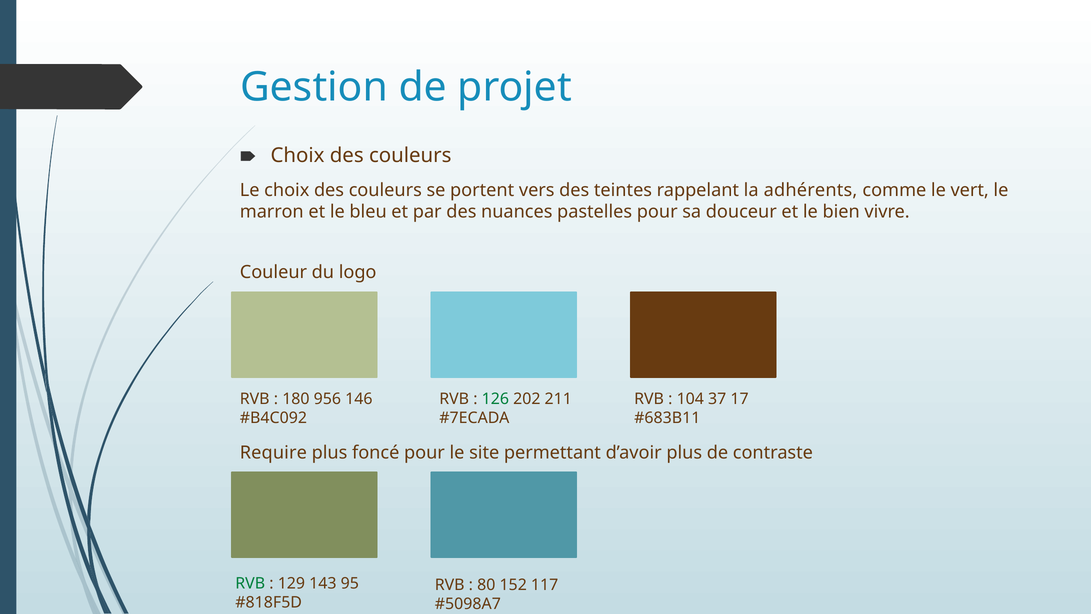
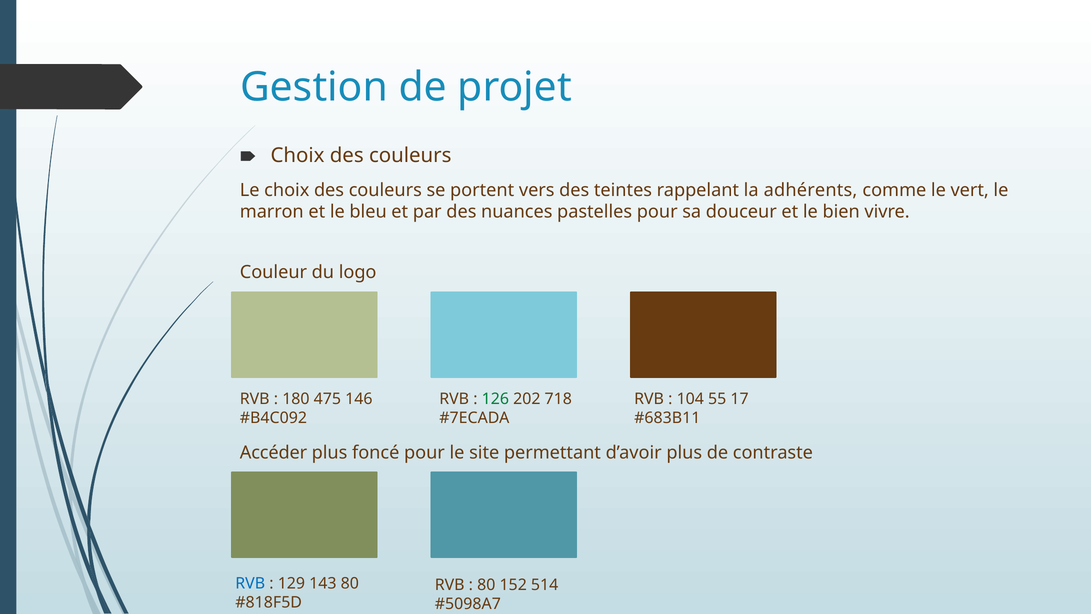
956: 956 -> 475 (327, 399)
211: 211 -> 718 (558, 399)
37: 37 -> 55 (717, 399)
Require: Require -> Accéder (274, 452)
RVB colour: green -> blue (250, 583)
143 95: 95 -> 80 (350, 583)
117: 117 -> 514 (545, 585)
